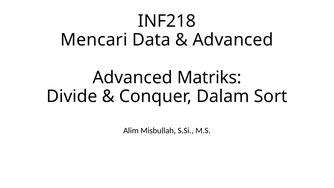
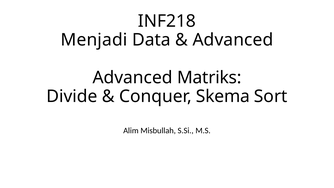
Mencari: Mencari -> Menjadi (94, 40)
Dalam: Dalam -> Skema (223, 96)
